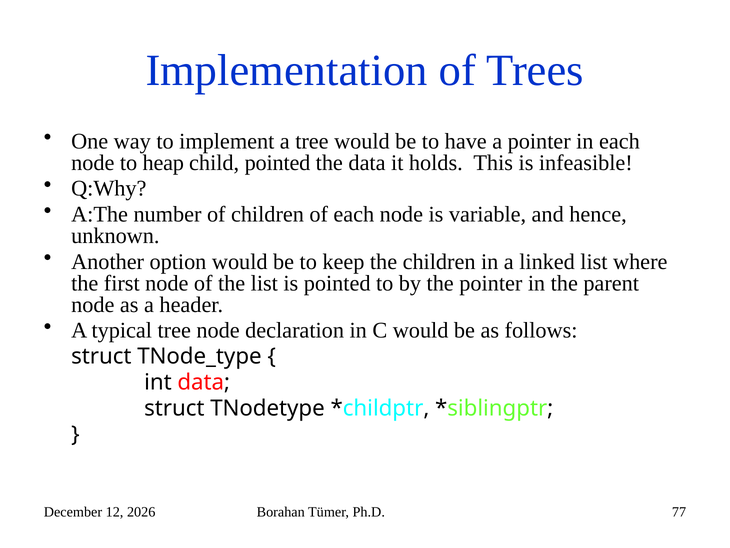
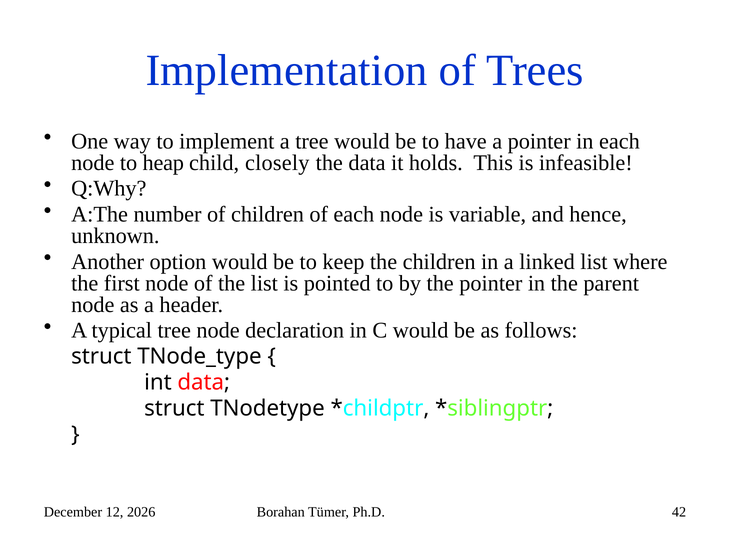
child pointed: pointed -> closely (277, 163)
77: 77 -> 42 (679, 512)
